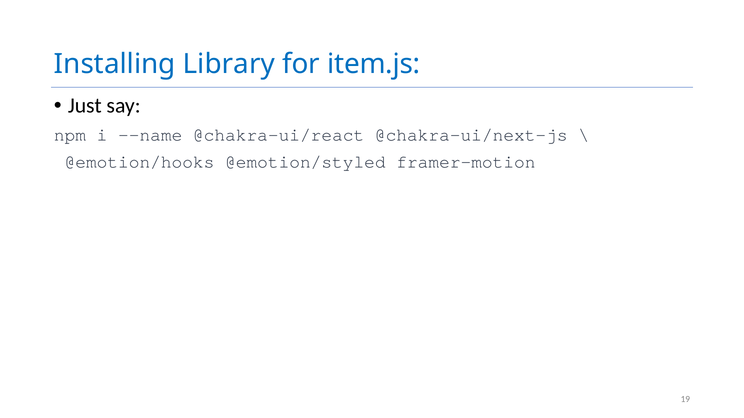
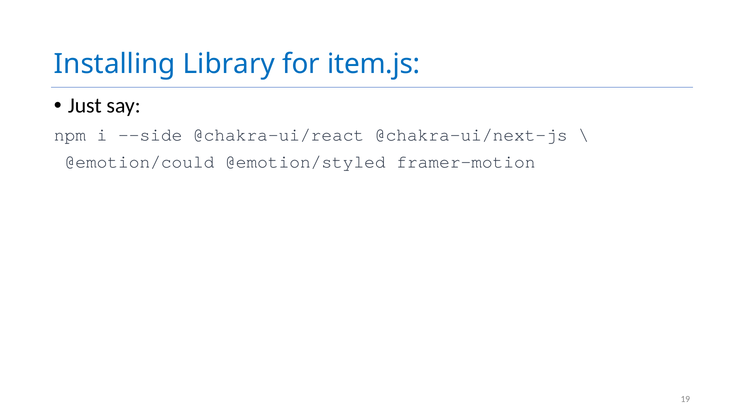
-–name: -–name -> -–side (150, 135)
@emotion/hooks: @emotion/hooks -> @emotion/could (140, 162)
